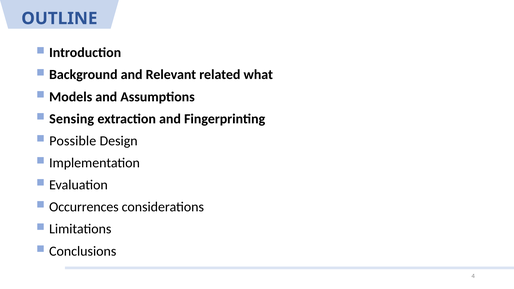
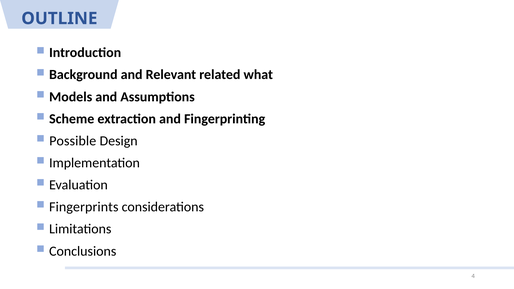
Sensing: Sensing -> Scheme (72, 119)
Occurrences: Occurrences -> Fingerprints (84, 207)
